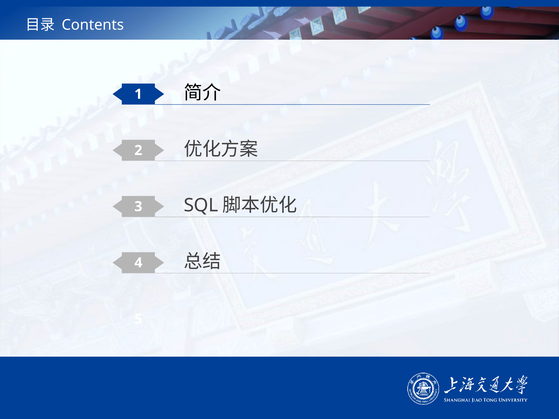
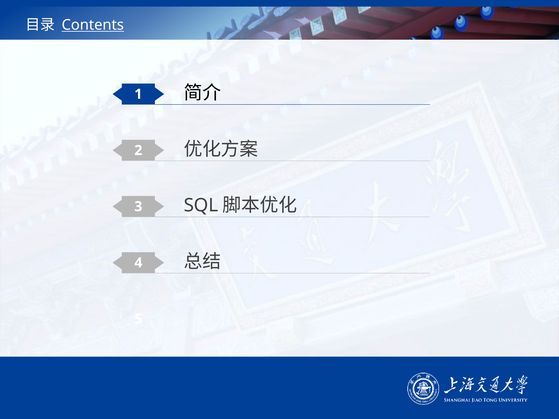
Contents underline: none -> present (93, 25)
